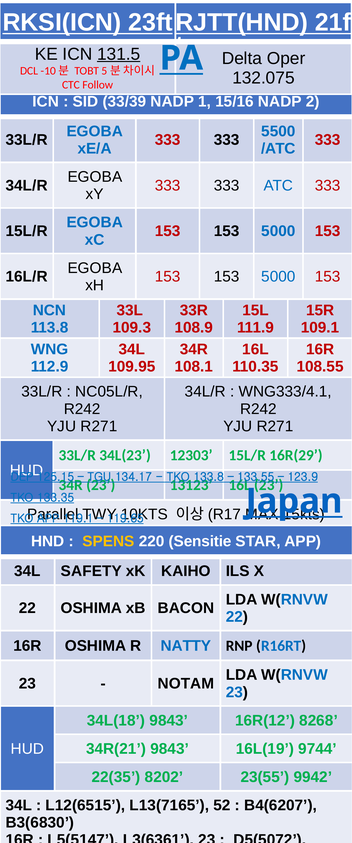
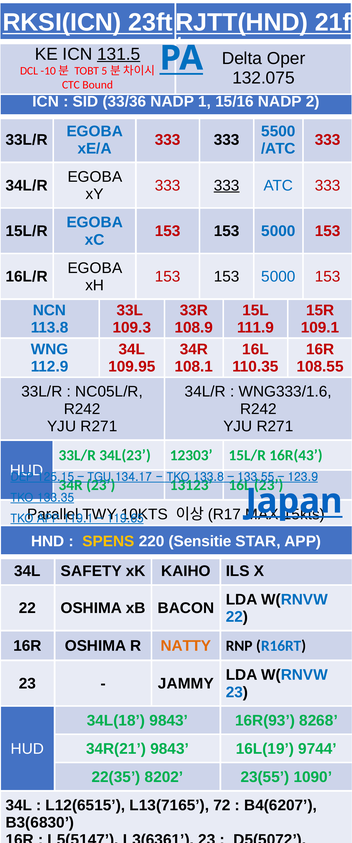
Follow: Follow -> Bound (98, 85)
33/39: 33/39 -> 33/36 (124, 101)
333 underline: none -> present (227, 185)
WNG333/4.1: WNG333/4.1 -> WNG333/1.6 (285, 391)
16R(29: 16R(29 -> 16R(43 (296, 455)
NATTY colour: blue -> orange (186, 645)
NOTAM: NOTAM -> JAMMY (186, 683)
16R(12: 16R(12 -> 16R(93 (265, 720)
9942: 9942 -> 1090 (313, 776)
52: 52 -> 72 (222, 804)
